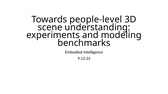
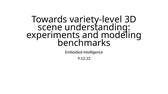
people-level: people-level -> variety-level (96, 20)
